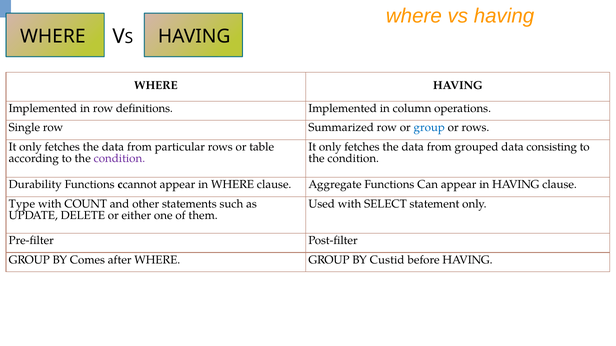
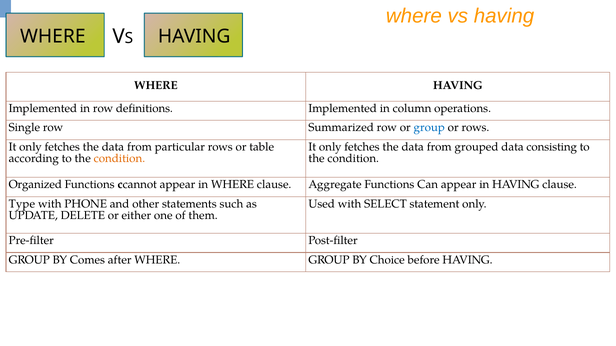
condition colour: purple -> orange (119, 159)
Durability: Durability -> Organized (35, 185)
COUNT: COUNT -> PHONE (86, 204)
Custid: Custid -> Choice (387, 260)
